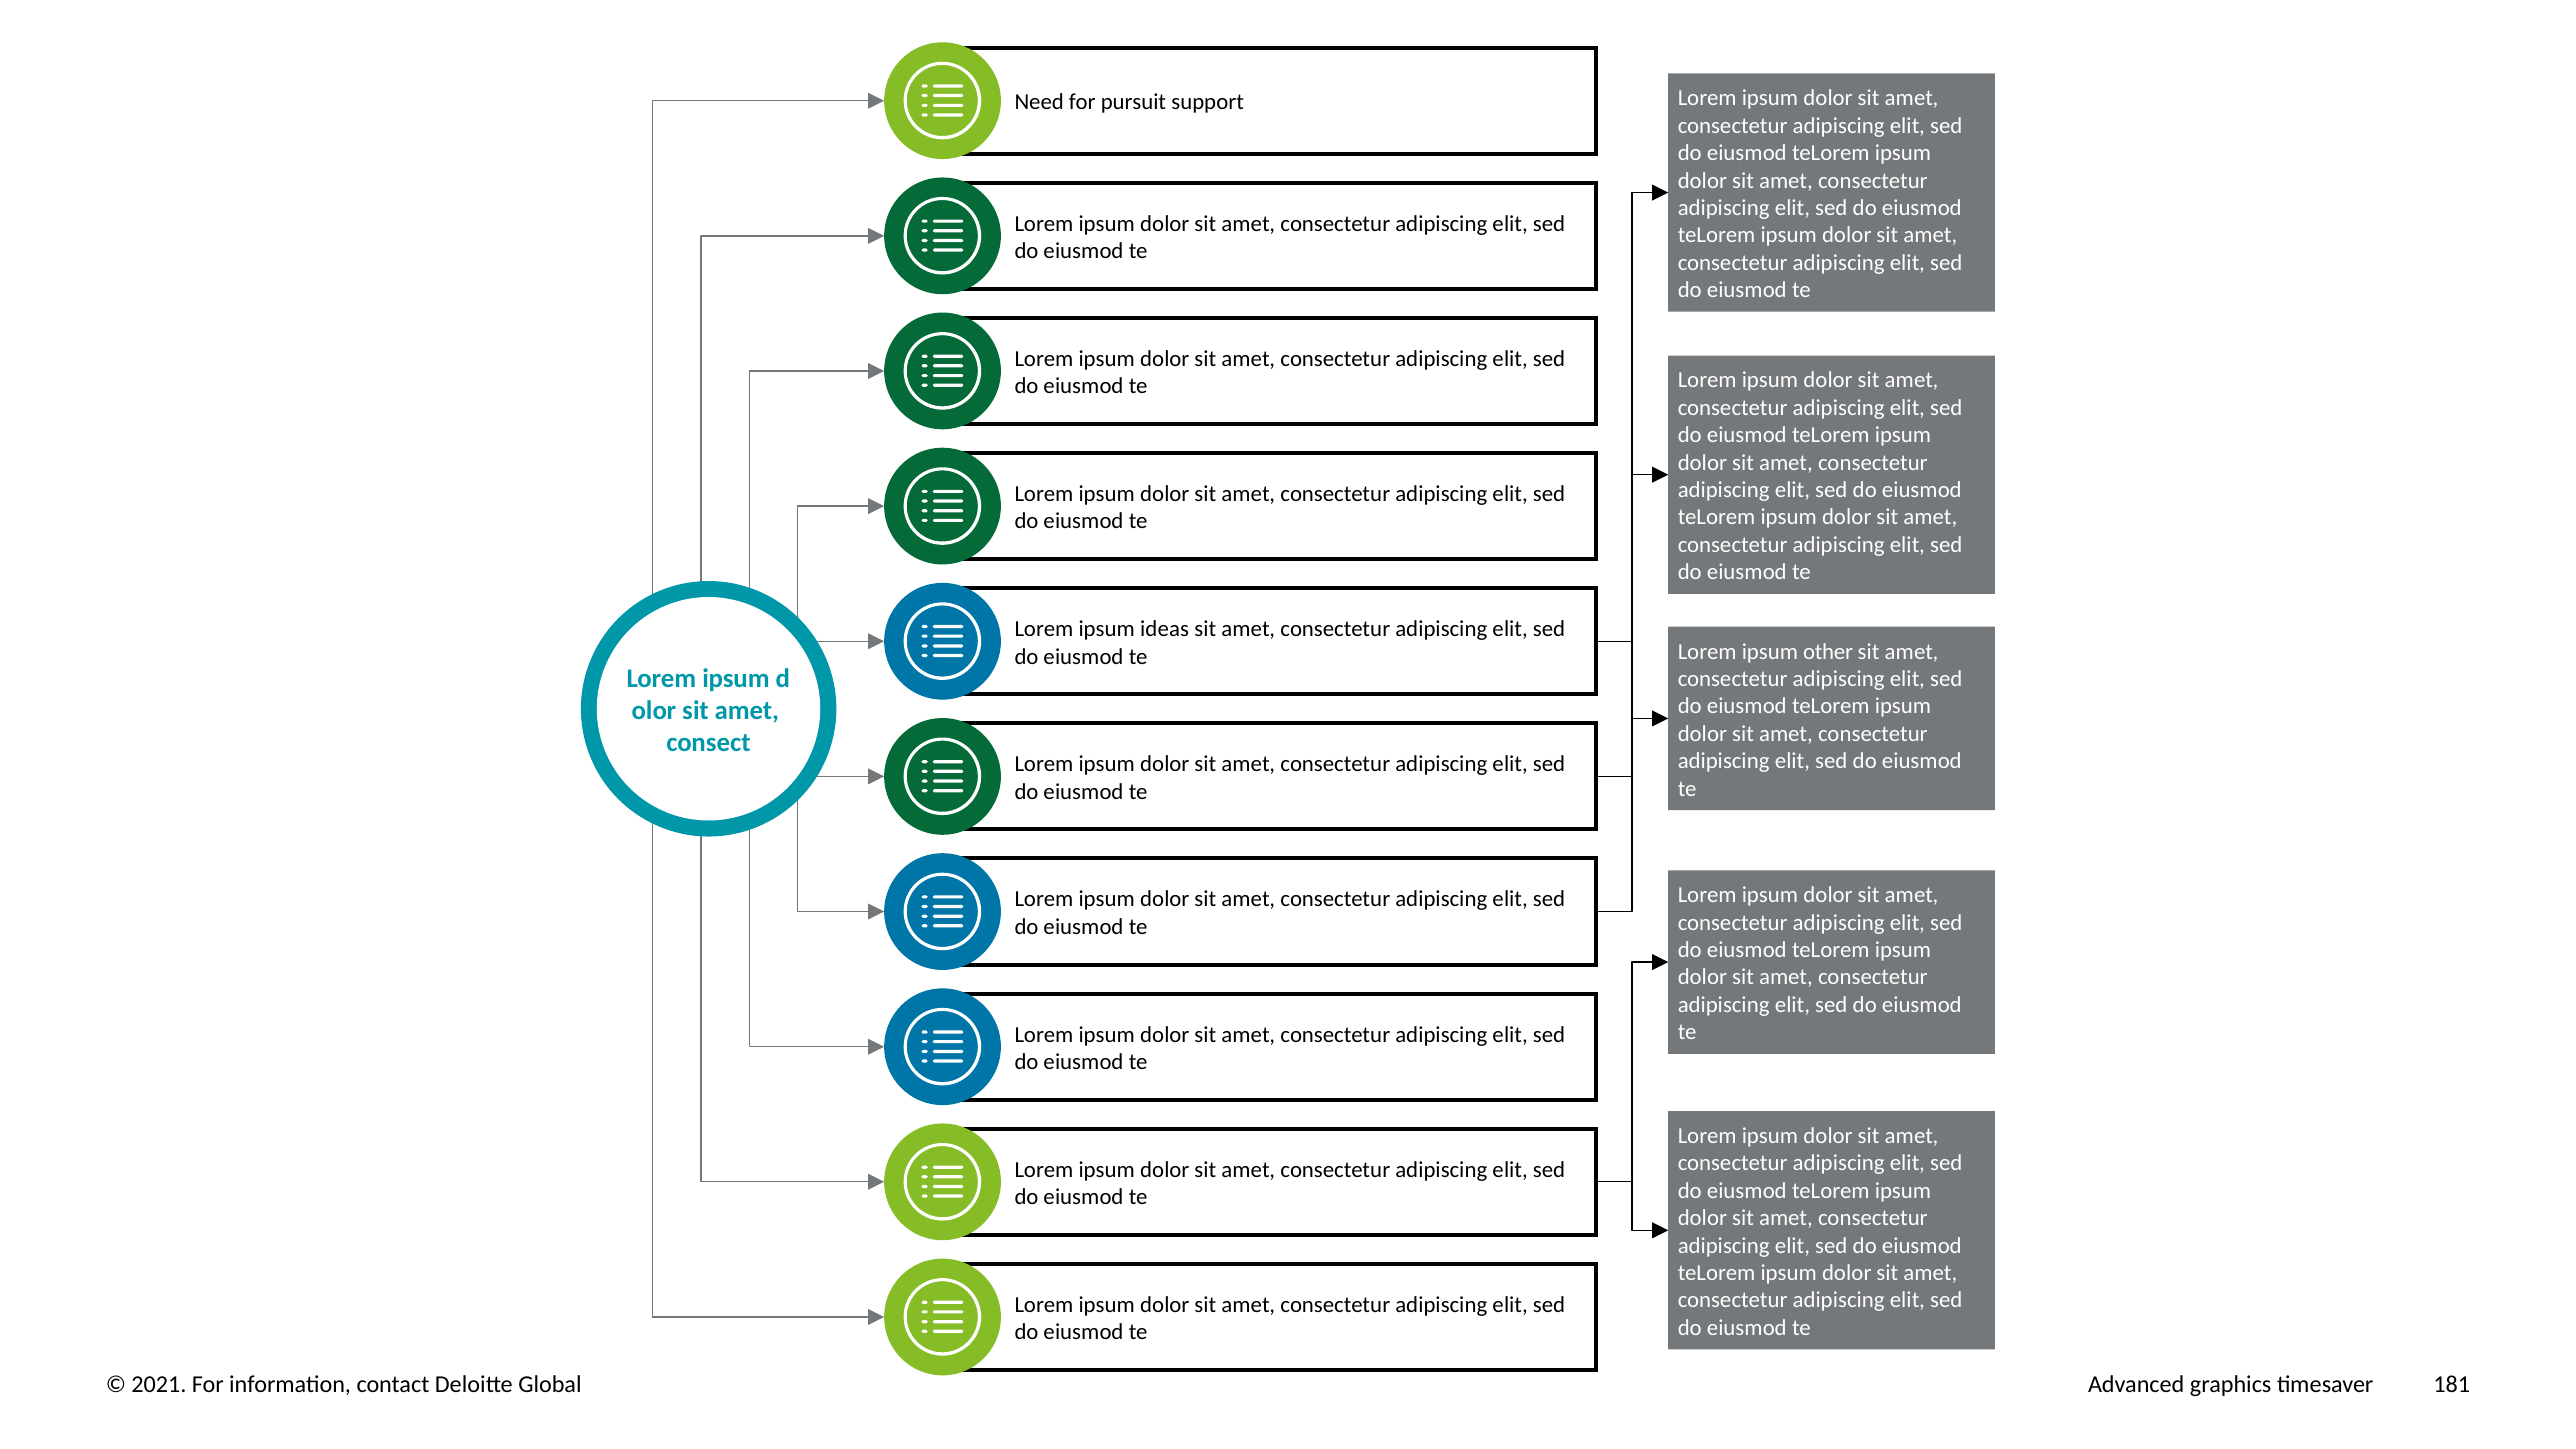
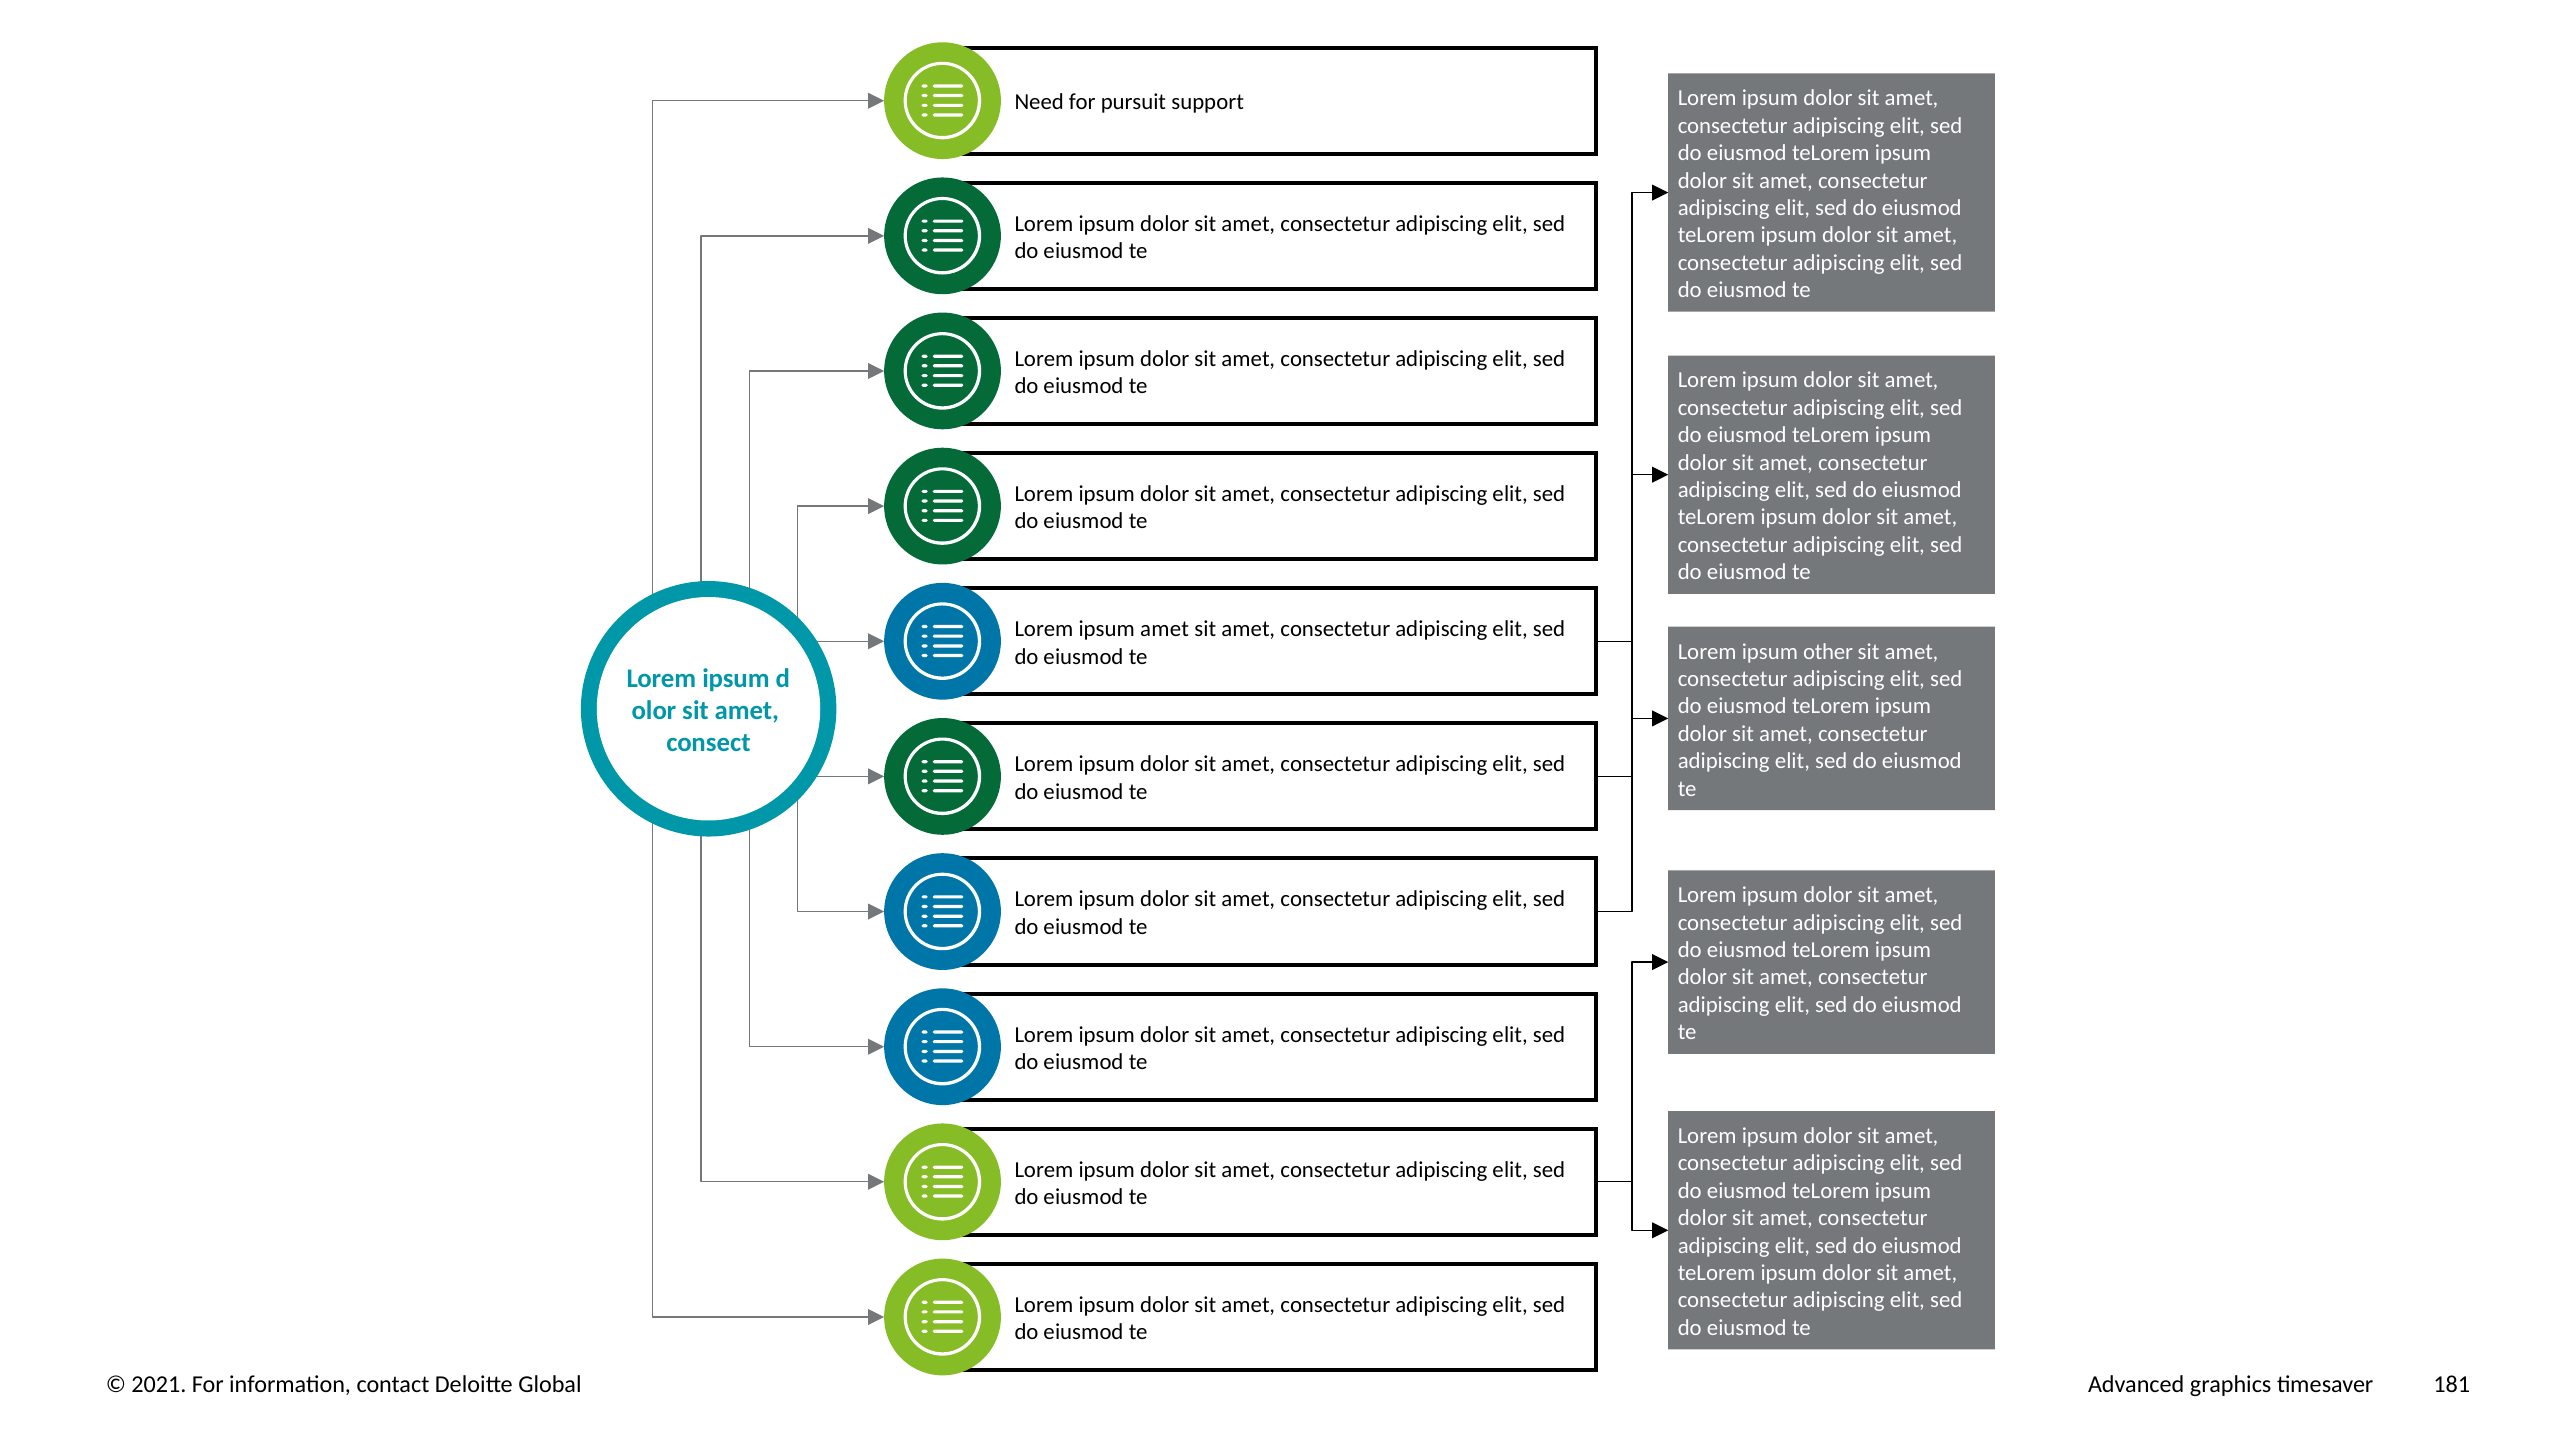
ipsum ideas: ideas -> amet (1165, 629)
